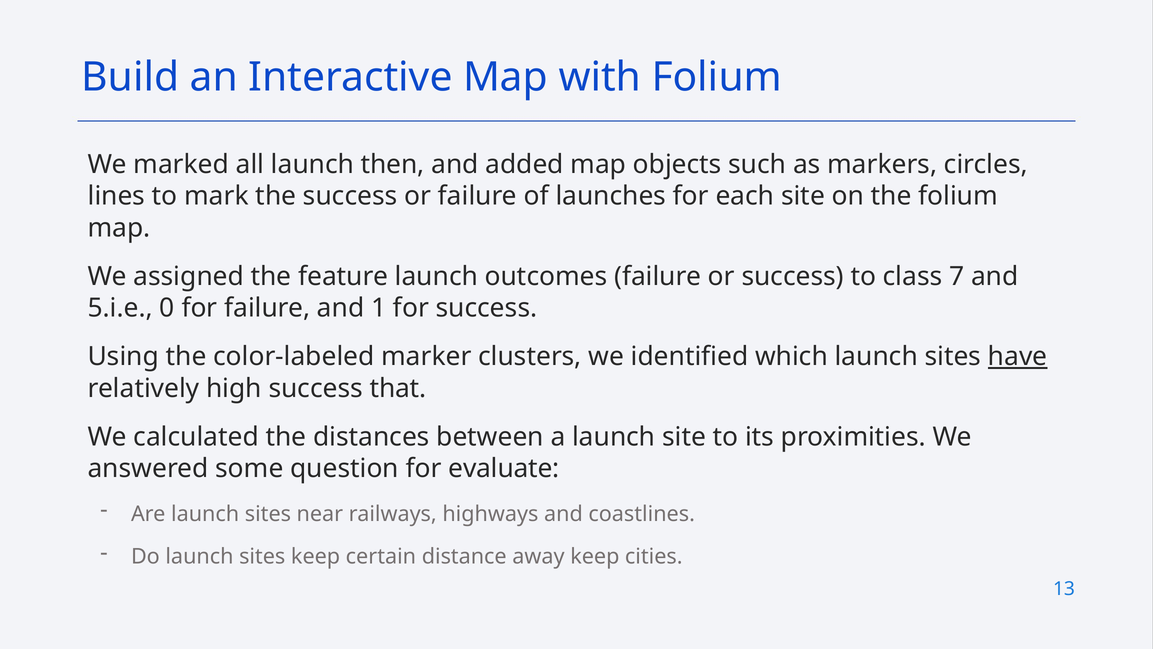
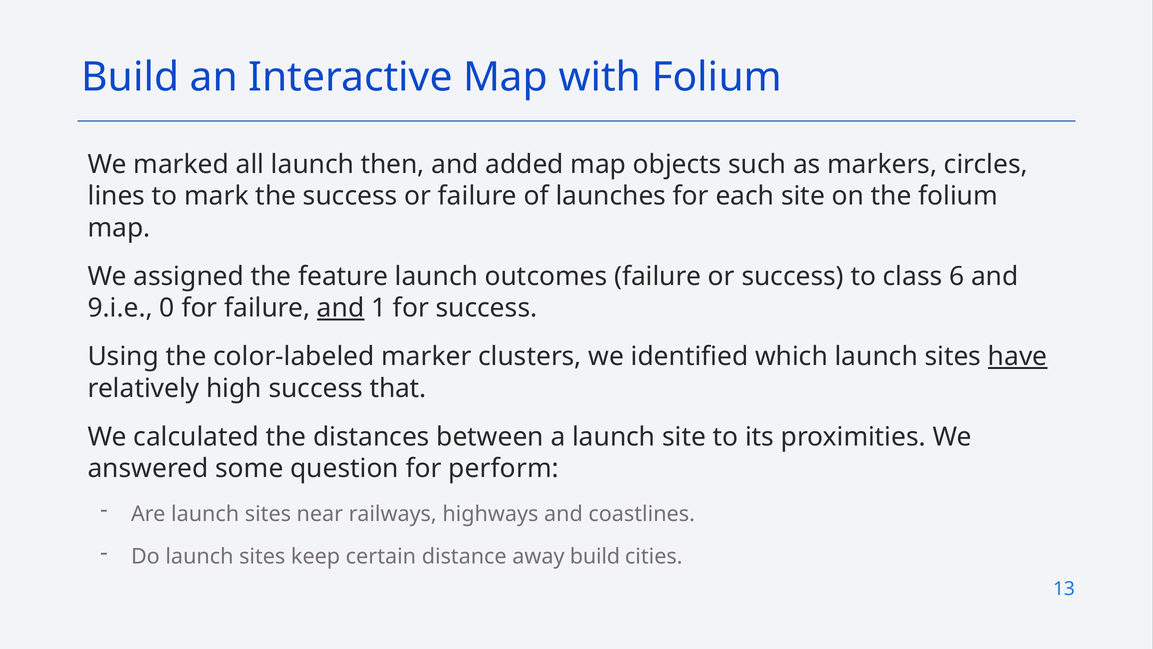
7: 7 -> 6 (957, 276)
5.i.e: 5.i.e -> 9.i.e (120, 308)
and underline: none -> present (341, 308)
evaluate: evaluate -> perform (504, 468)
away keep: keep -> build (595, 556)
